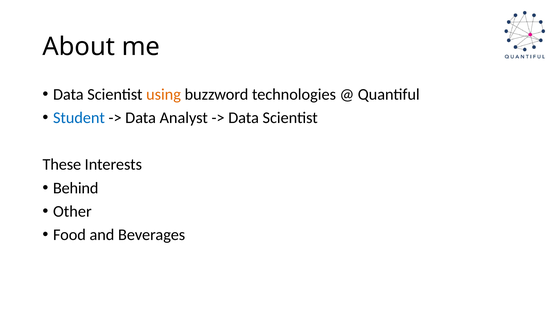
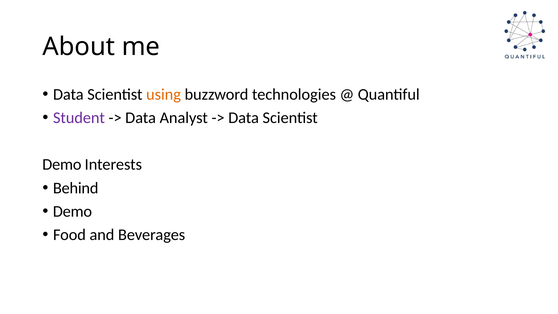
Student colour: blue -> purple (79, 118)
These: These -> Demo (62, 165)
Other: Other -> Demo (72, 211)
